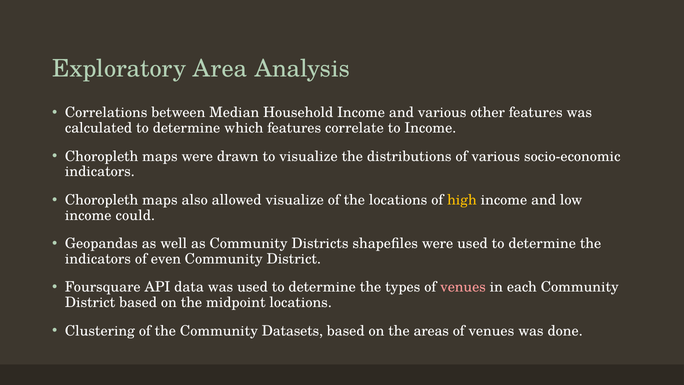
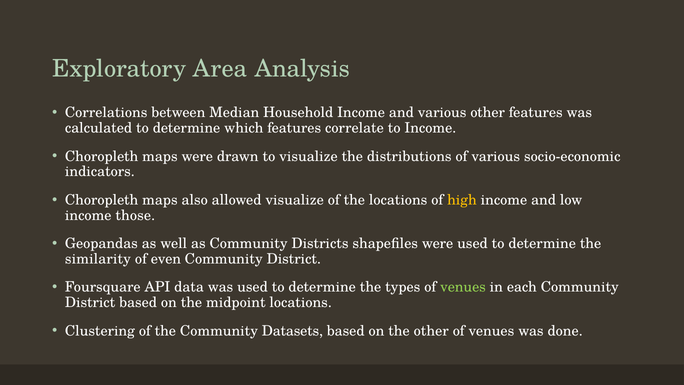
could: could -> those (135, 215)
indicators: indicators -> similarity (98, 259)
venues colour: pink -> light green (463, 287)
the areas: areas -> other (431, 331)
